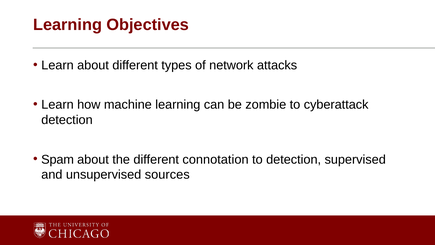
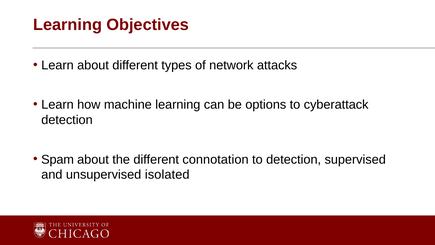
zombie: zombie -> options (266, 105)
sources: sources -> isolated (167, 174)
